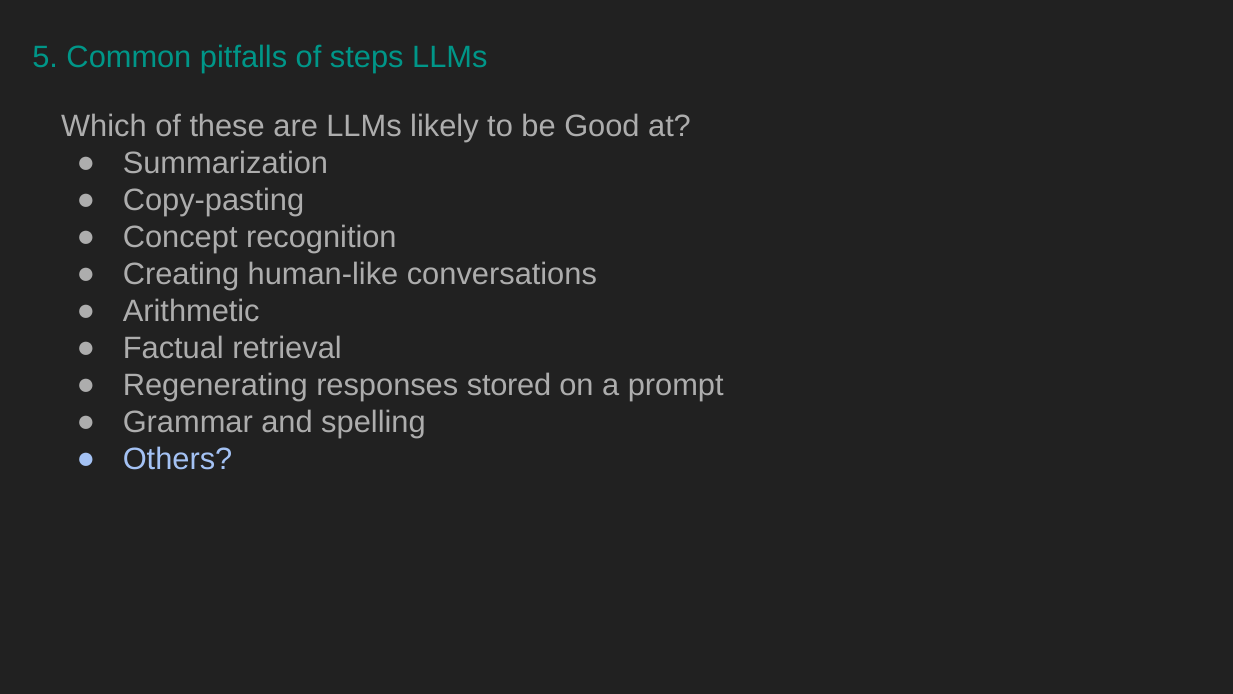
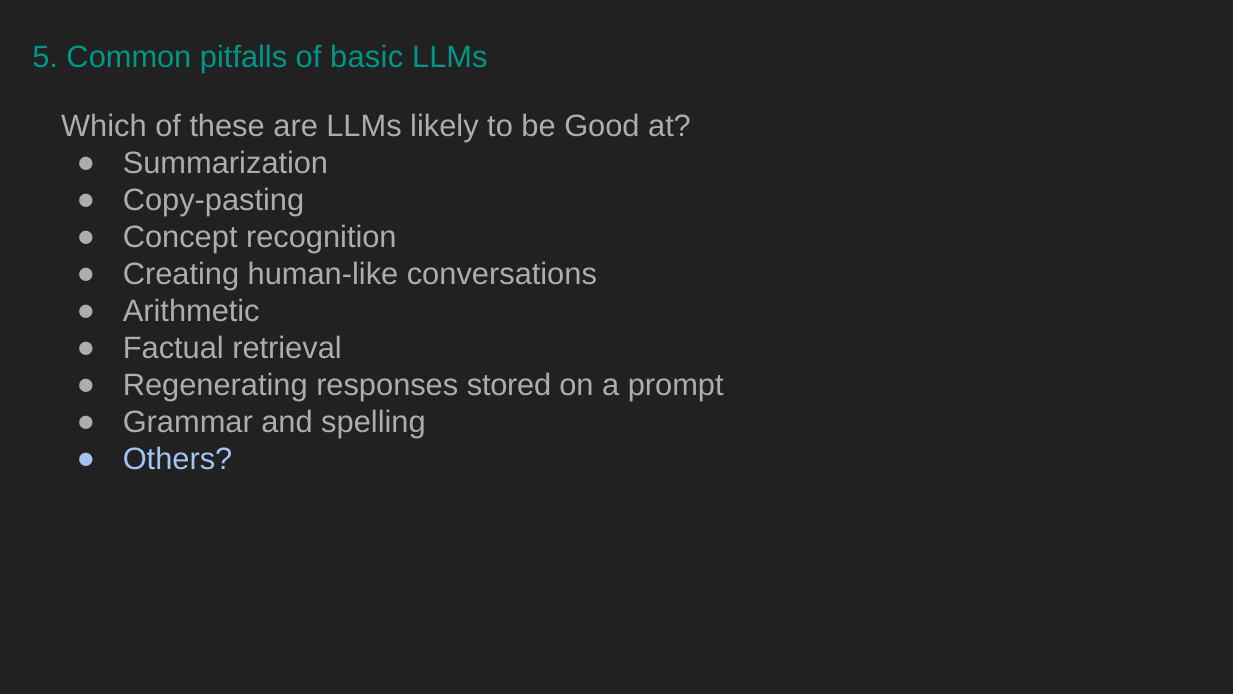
steps: steps -> basic (367, 58)
